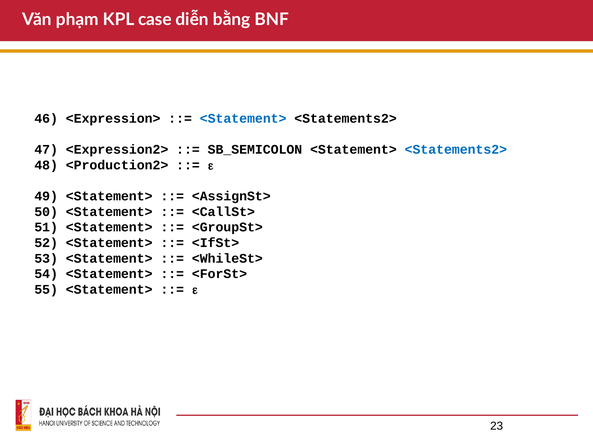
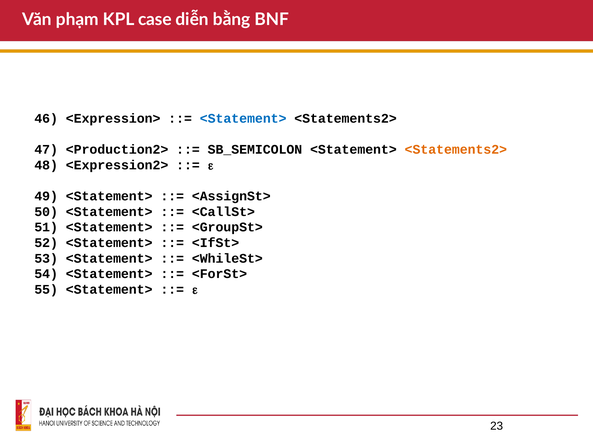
<Expression2>: <Expression2> -> <Production2> (117, 150)
<Statements2> colour: blue -> orange (456, 150)
<Production2>: <Production2> -> <Expression2> (117, 165)
